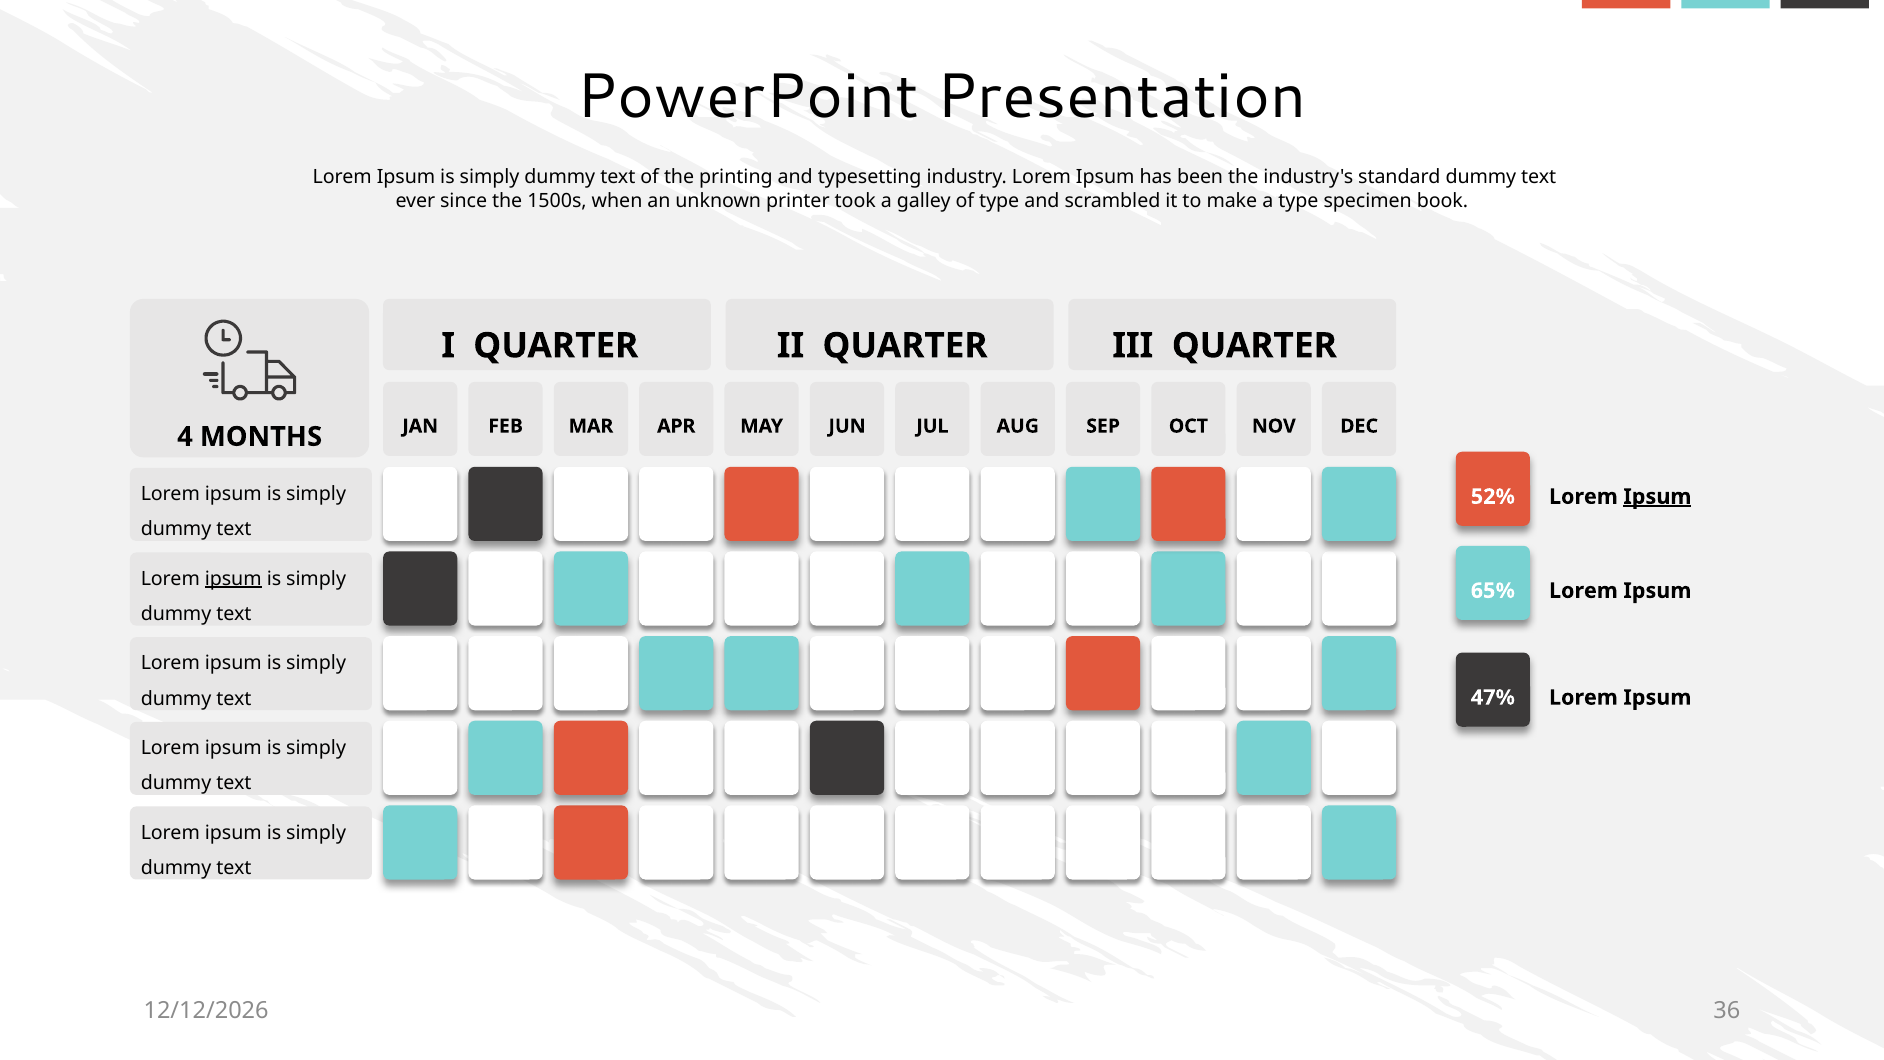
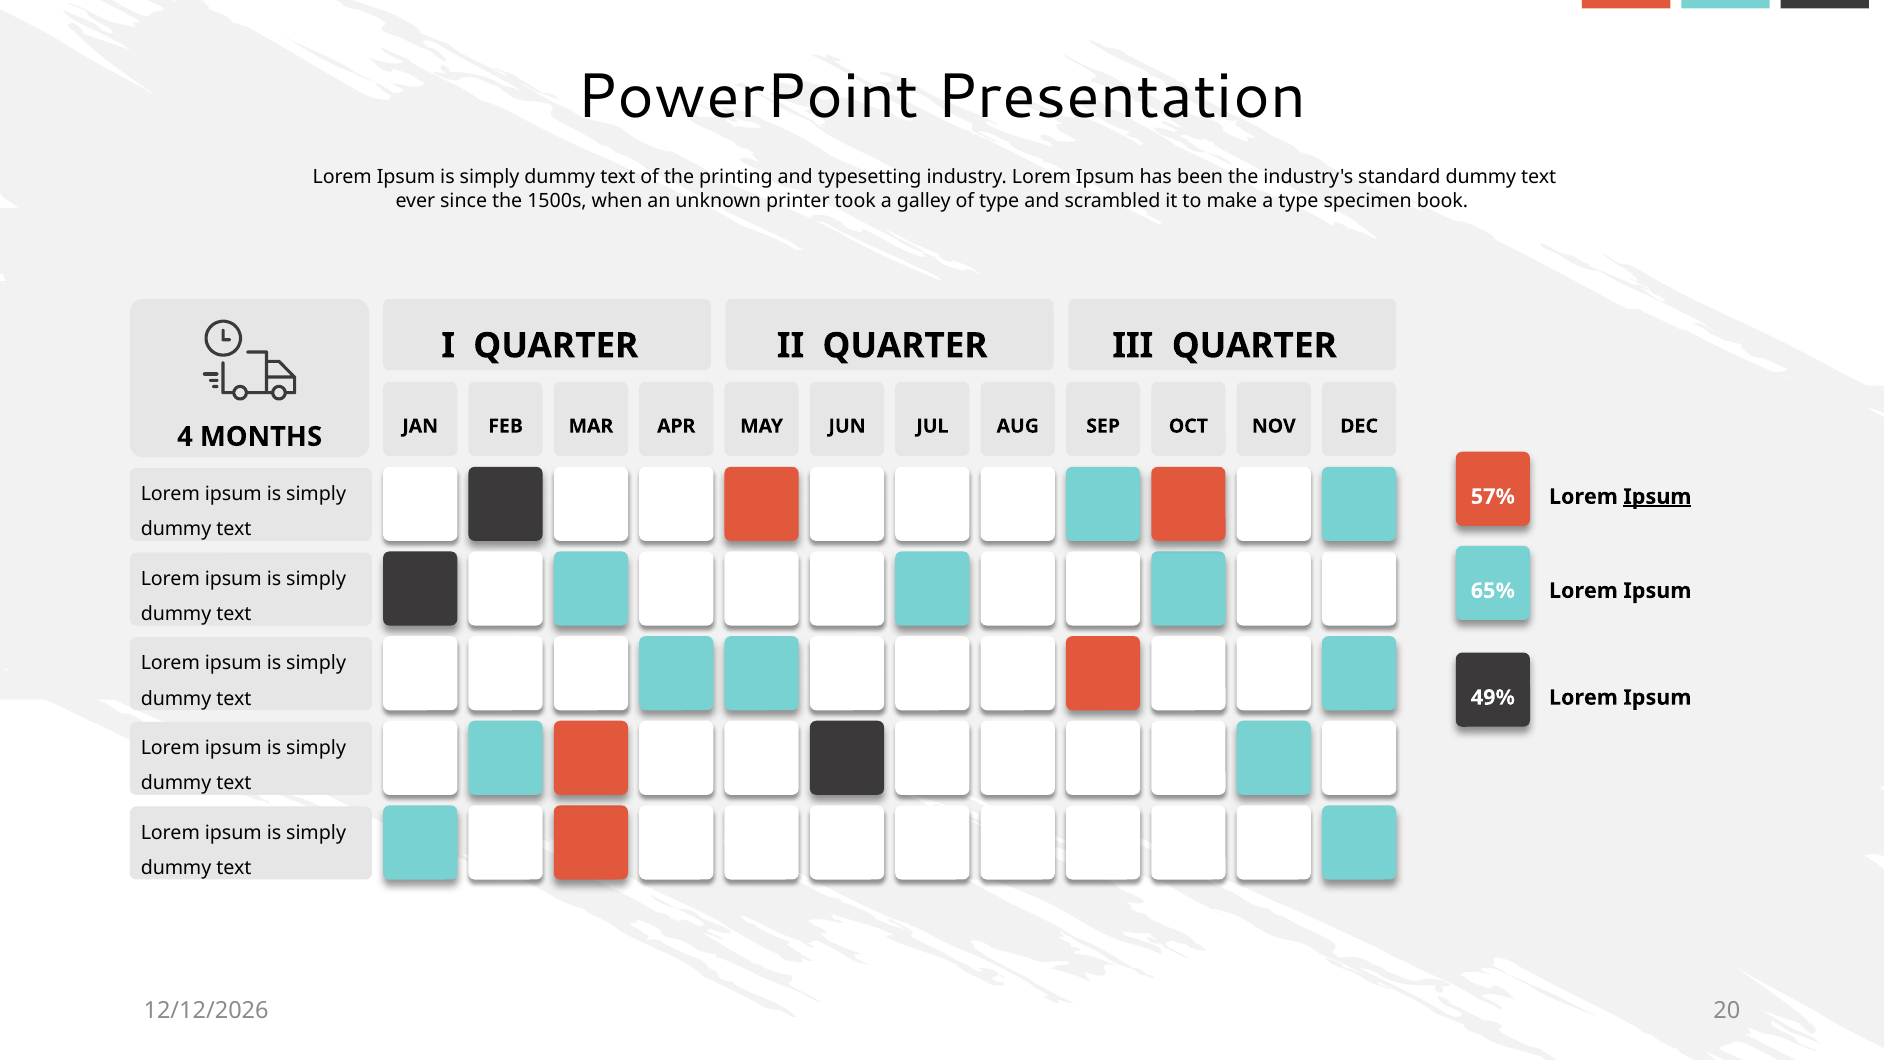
52%: 52% -> 57% (1493, 497)
ipsum underline: present -> none (233, 578)
47%: 47% -> 49% (1493, 697)
36: 36 -> 20 (1727, 1010)
